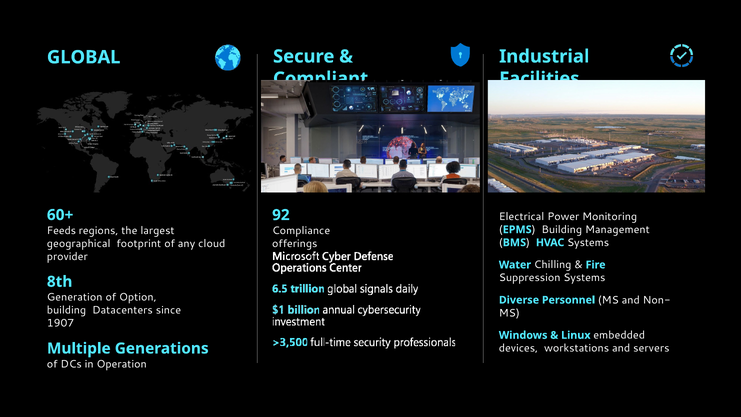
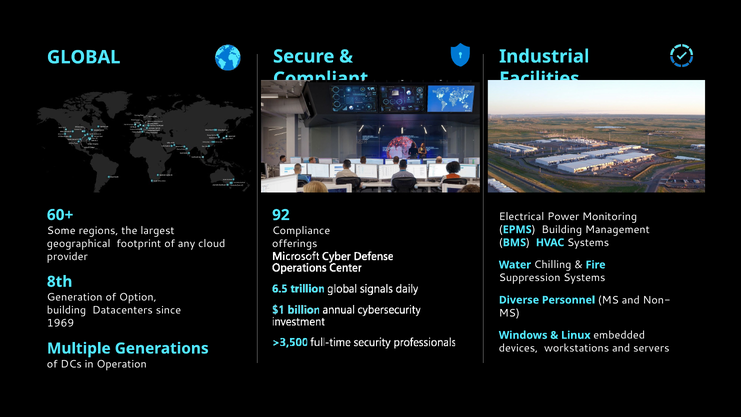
Feeds: Feeds -> Some (61, 230)
1907: 1907 -> 1969 (61, 323)
